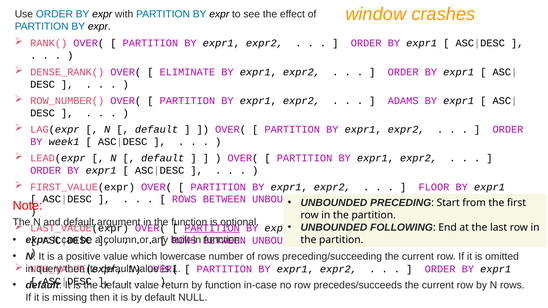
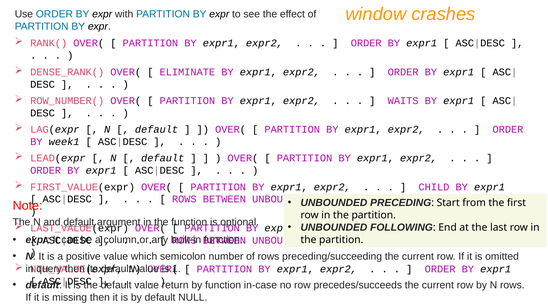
ADAMS: ADAMS -> WAITS (403, 101)
FLOOR: FLOOR -> CHILD (434, 187)
PARTITION underline: present -> none (212, 228)
lowercase: lowercase -> semicolon (183, 257)
